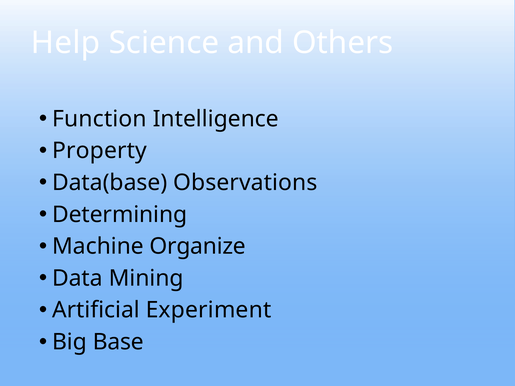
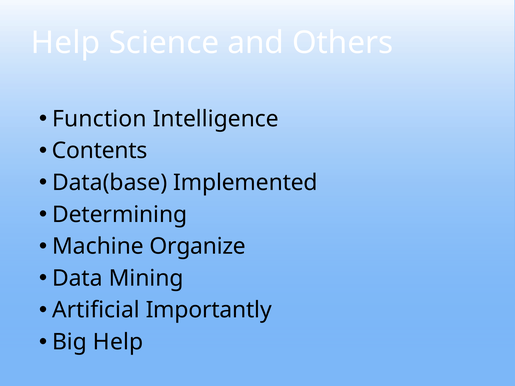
Property: Property -> Contents (100, 151)
Observations: Observations -> Implemented (245, 183)
Experiment: Experiment -> Importantly (209, 310)
Big Base: Base -> Help (118, 342)
